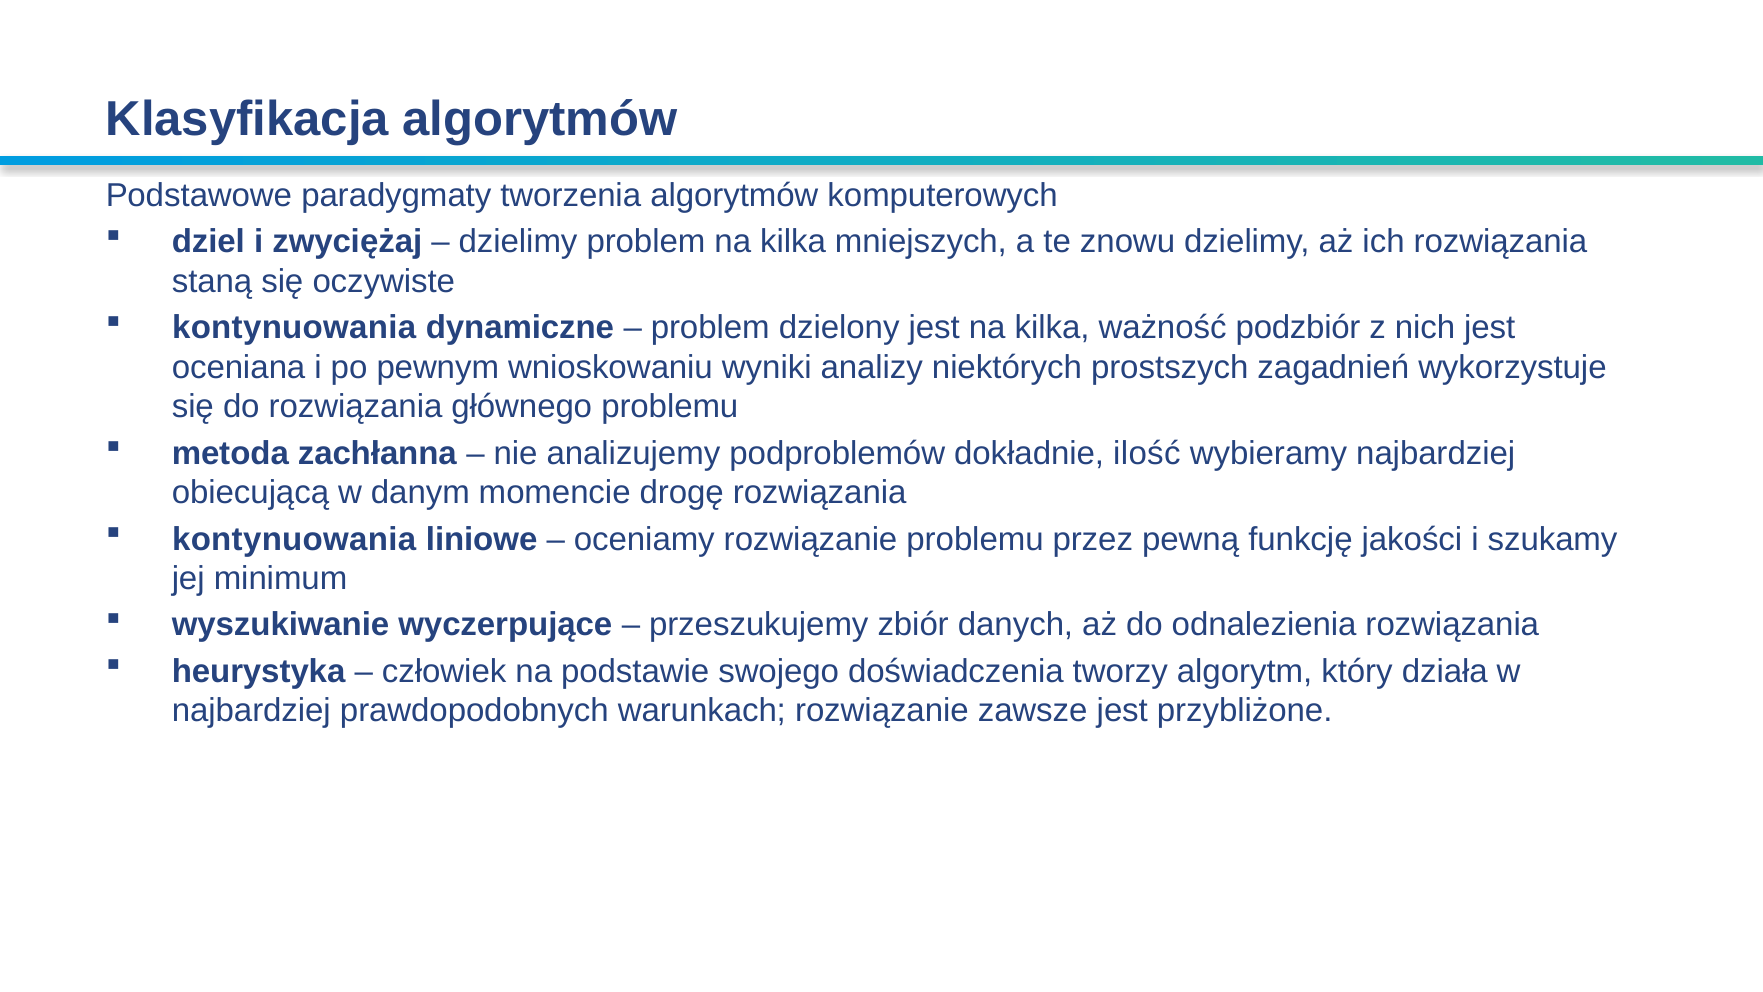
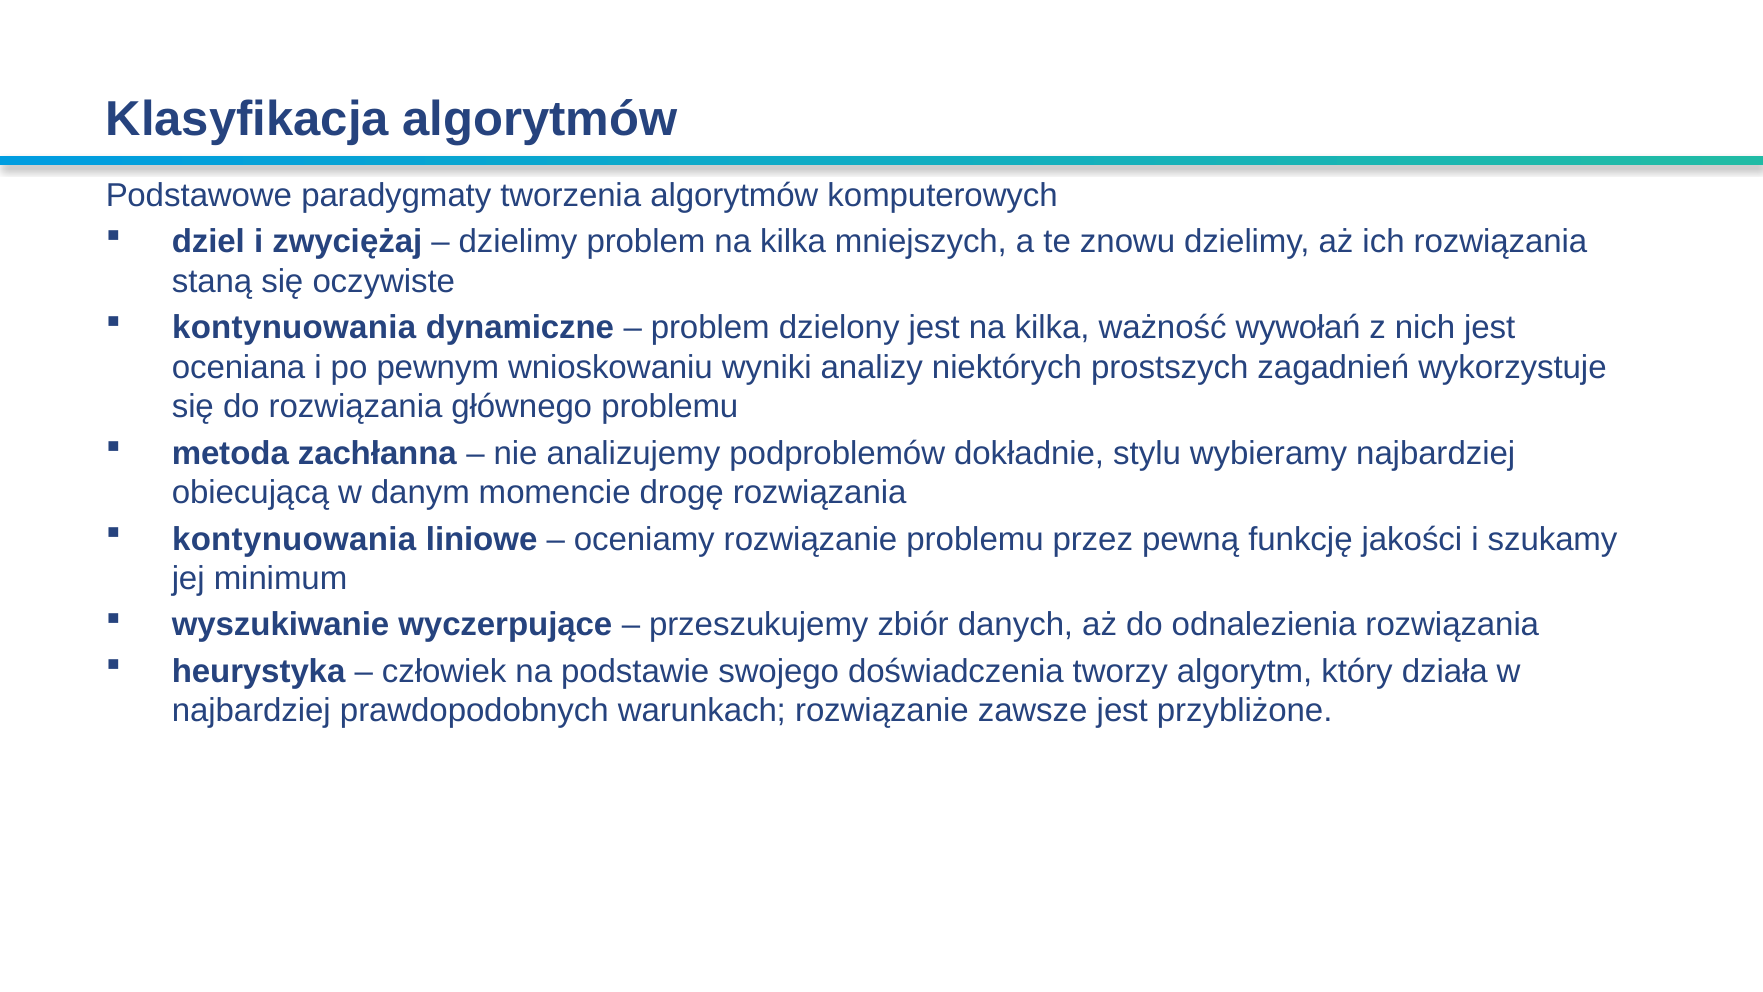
podzbiór: podzbiór -> wywołań (1298, 328)
ilość: ilość -> stylu (1147, 453)
